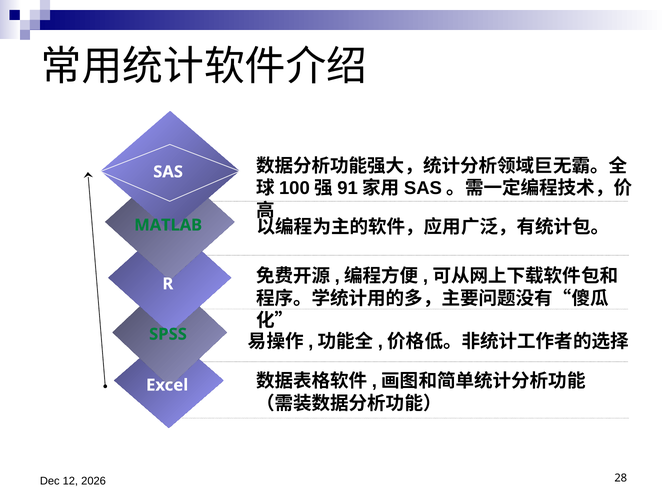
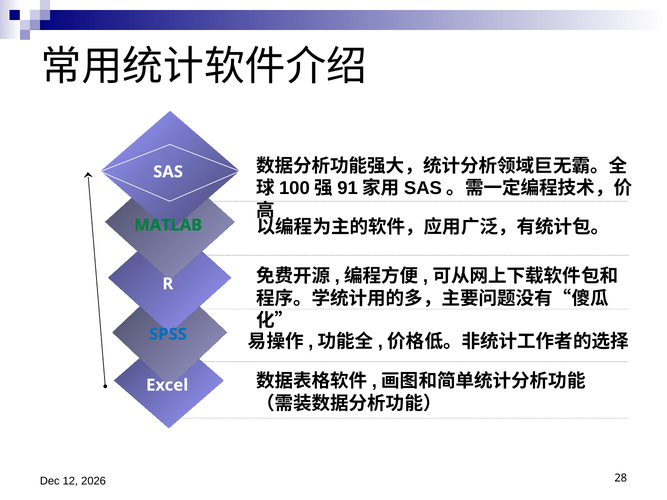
SPSS colour: green -> blue (168, 334)
